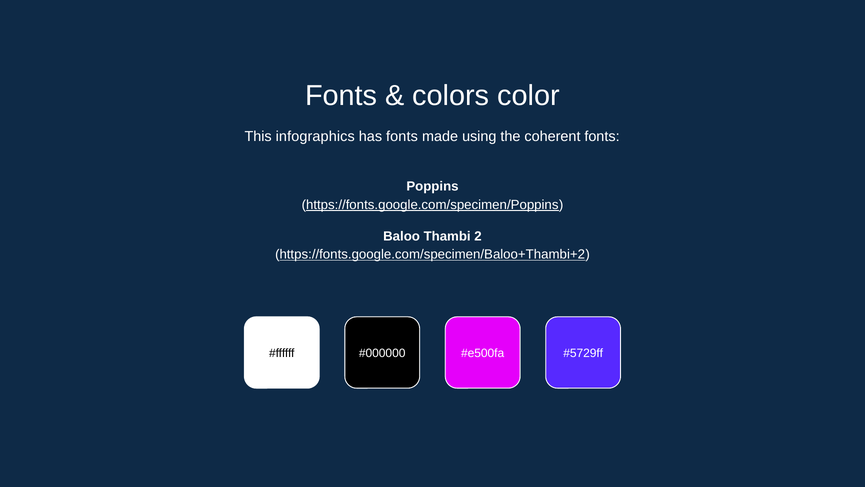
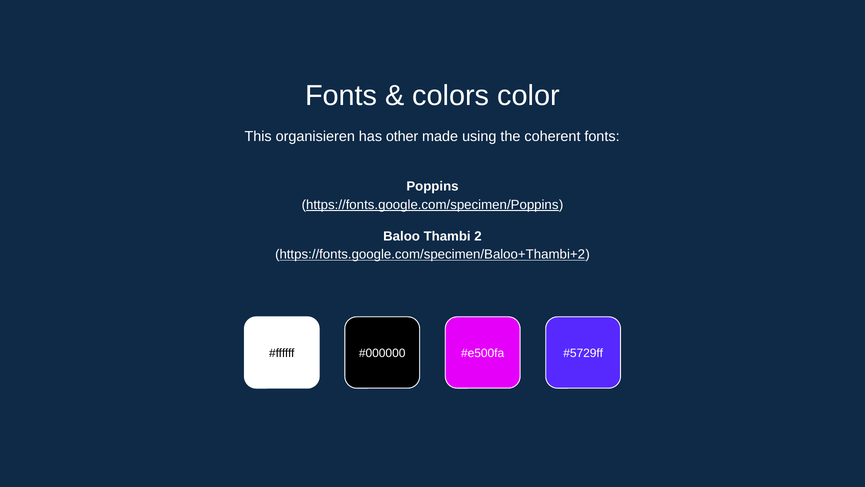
infographics: infographics -> organisieren (315, 136)
has fonts: fonts -> other (402, 136)
